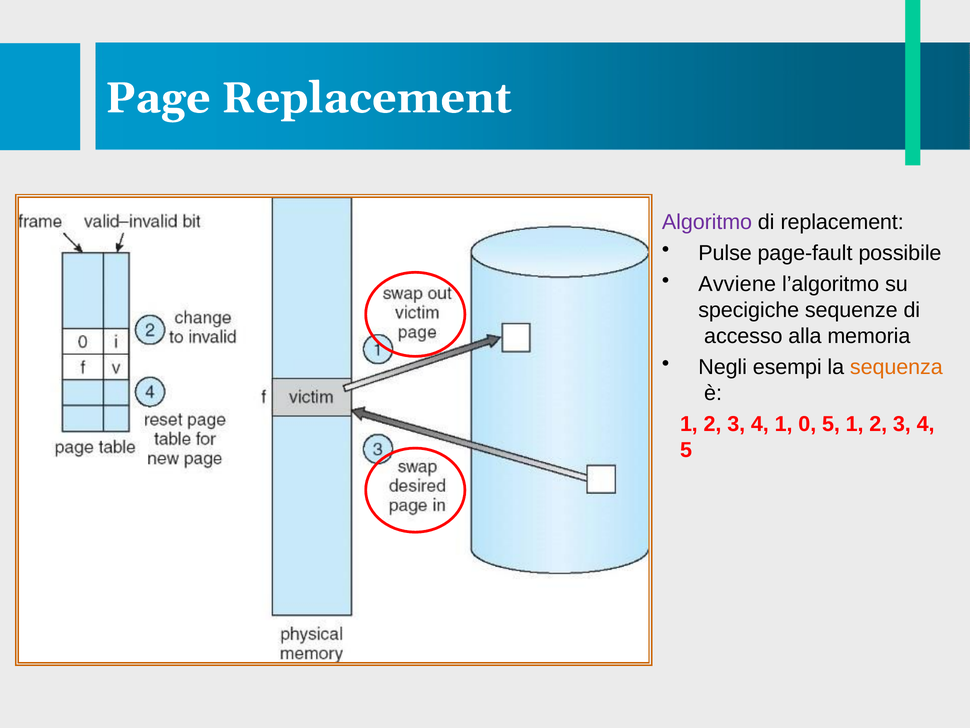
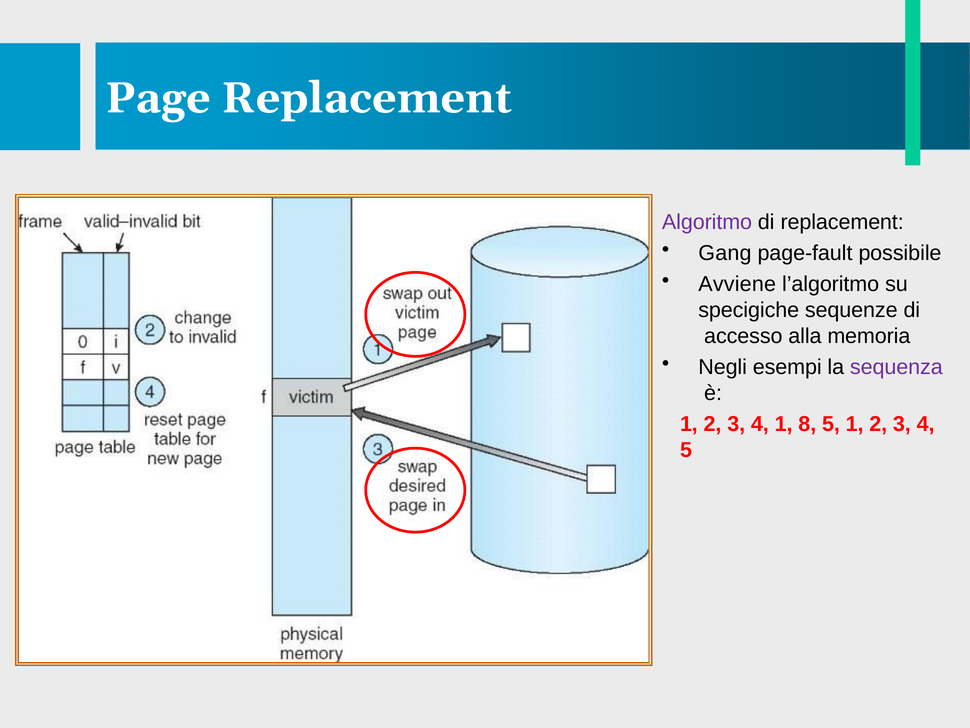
Pulse: Pulse -> Gang (725, 253)
sequenza colour: orange -> purple (896, 367)
0: 0 -> 8 (807, 424)
